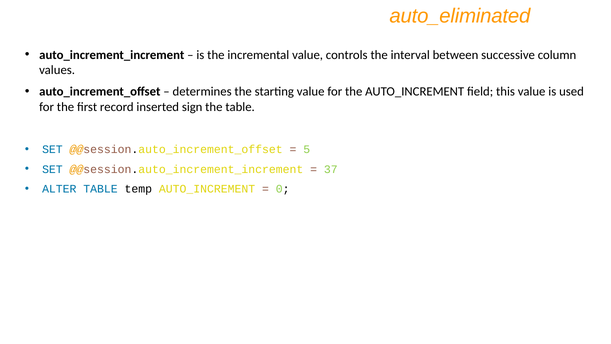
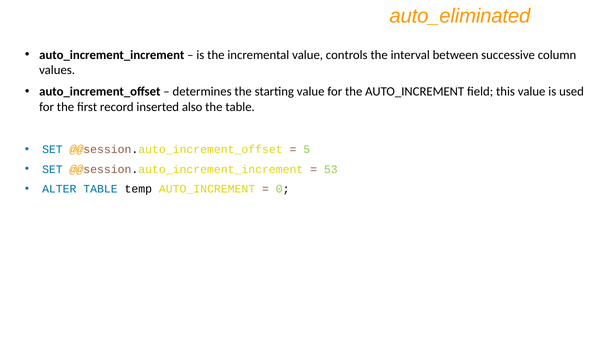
sign: sign -> also (192, 107)
37: 37 -> 53 (331, 169)
